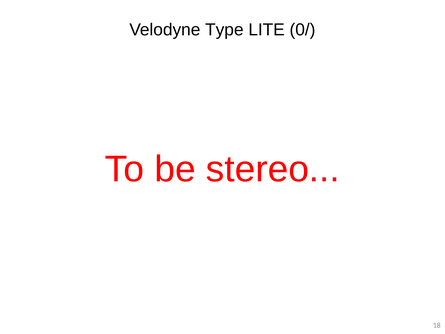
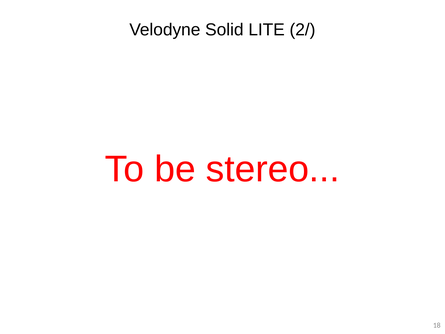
Type: Type -> Solid (224, 30)
0/: 0/ -> 2/ (302, 30)
